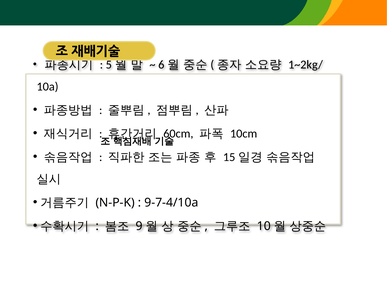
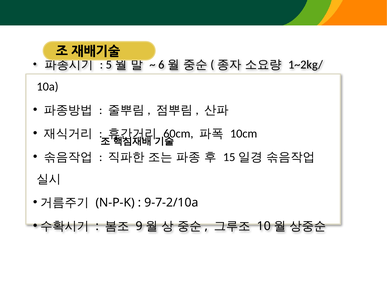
9-7-4/10a: 9-7-4/10a -> 9-7-2/10a (171, 202)
